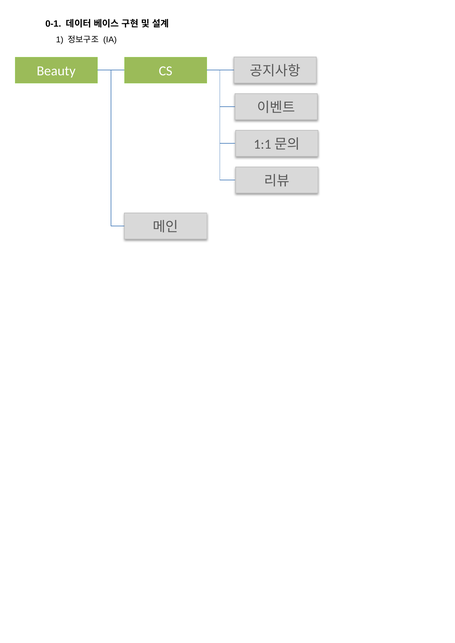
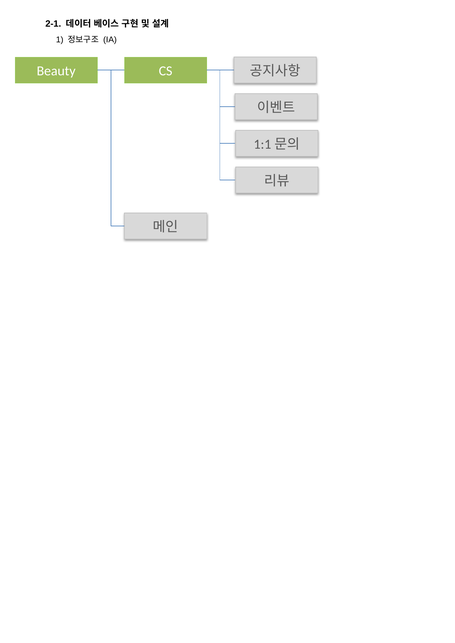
0-1: 0-1 -> 2-1 (53, 24)
